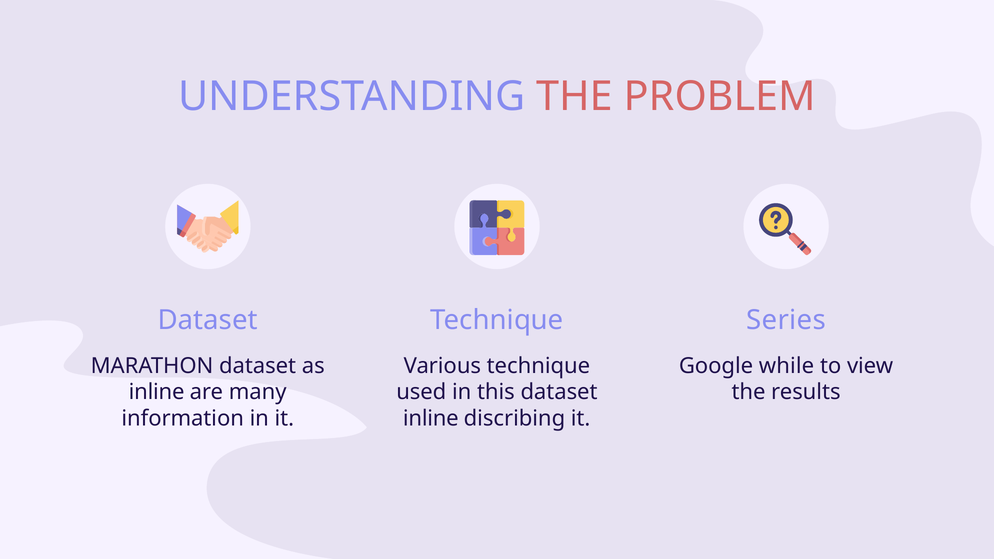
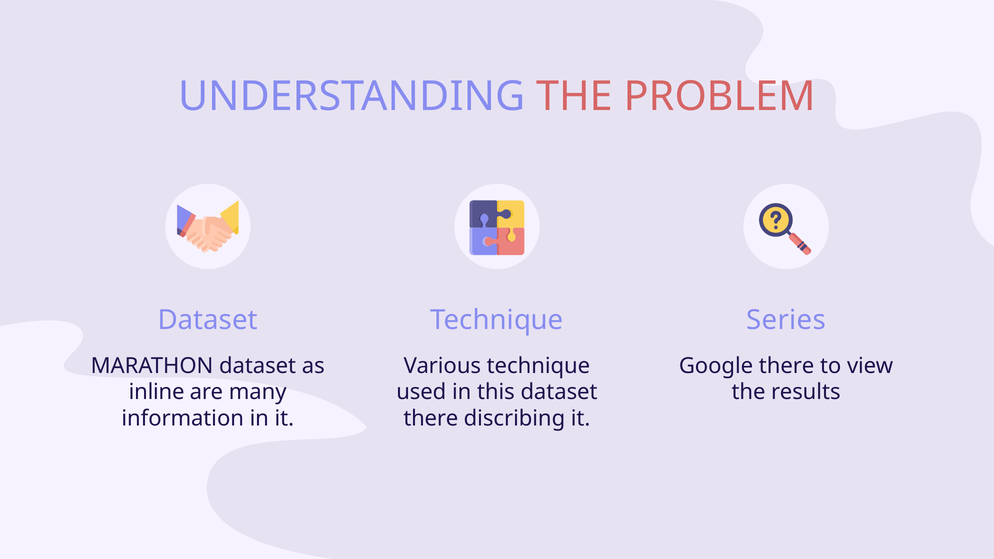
Google while: while -> there (787, 366)
inline: inline -> there (431, 419)
